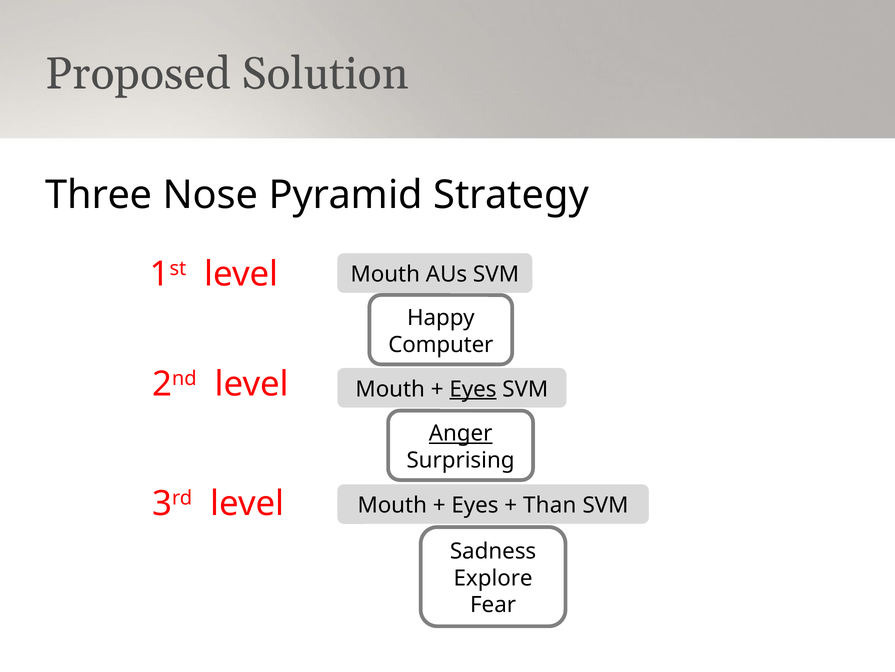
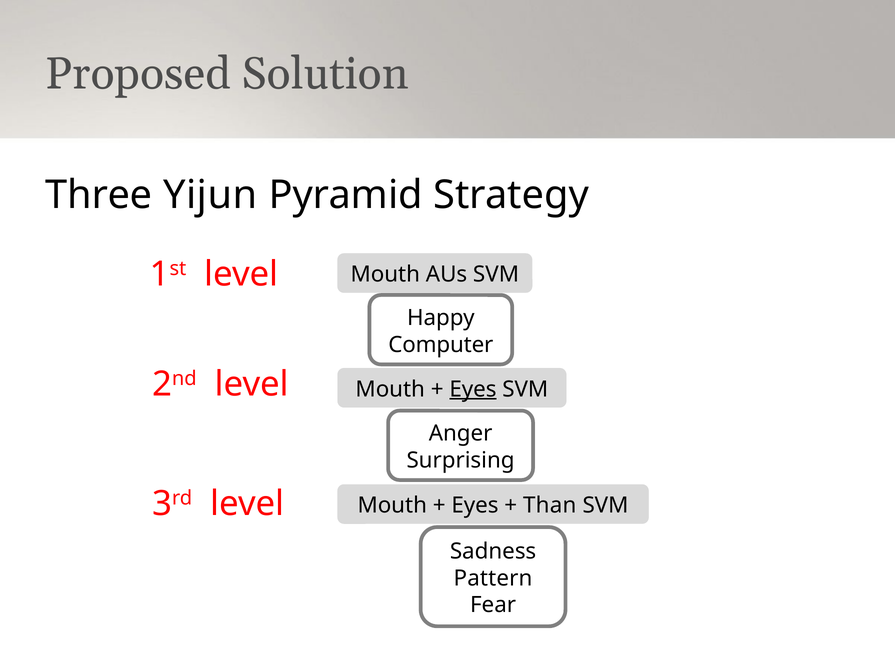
Nose: Nose -> Yijun (210, 195)
Anger underline: present -> none (461, 433)
Explore: Explore -> Pattern (493, 578)
